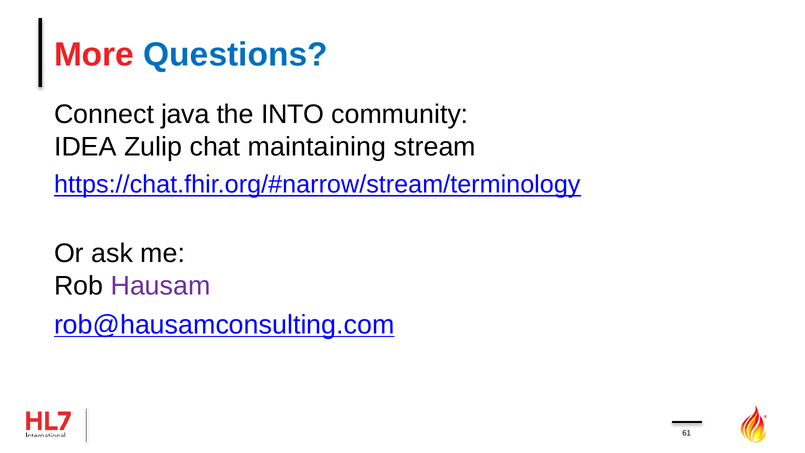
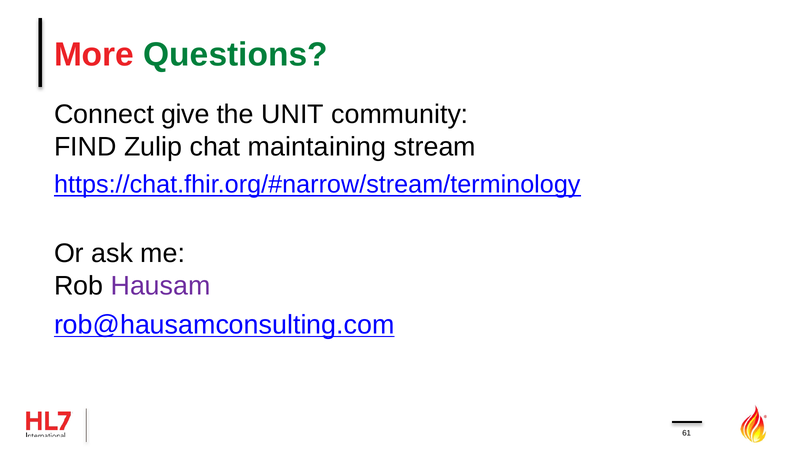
Questions colour: blue -> green (235, 55)
java: java -> give (185, 115)
INTO: INTO -> UNIT (293, 115)
IDEA: IDEA -> FIND (85, 147)
